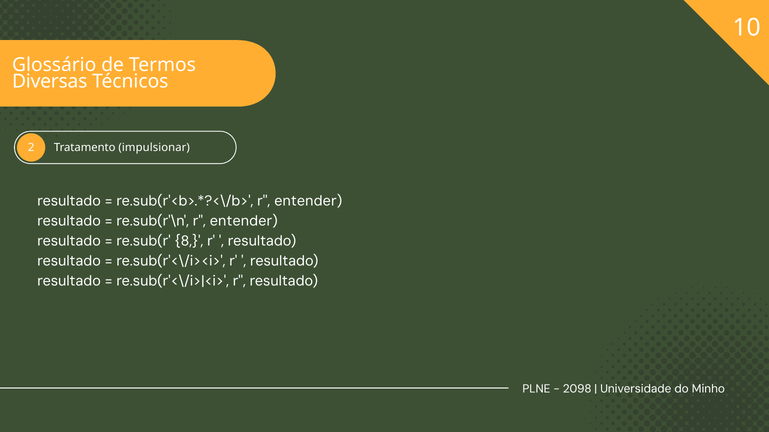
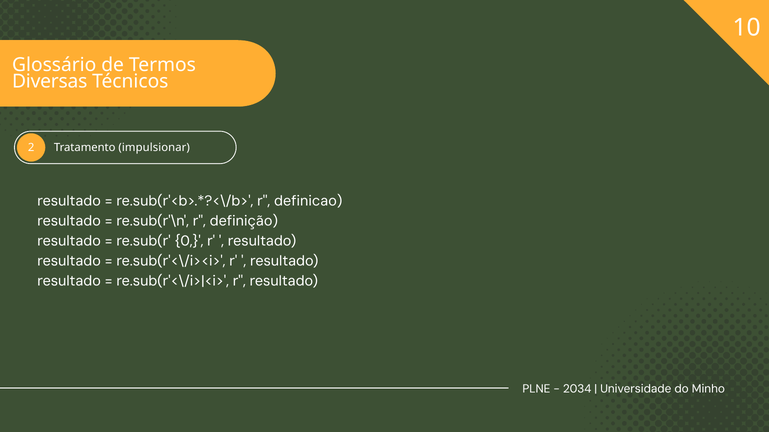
entender: entender -> definicao (308, 201)
re.sub(r'\n r entender: entender -> definição (244, 221)
8: 8 -> 0 (189, 241)
2098: 2098 -> 2034 (577, 389)
